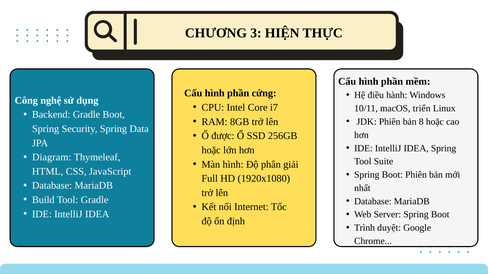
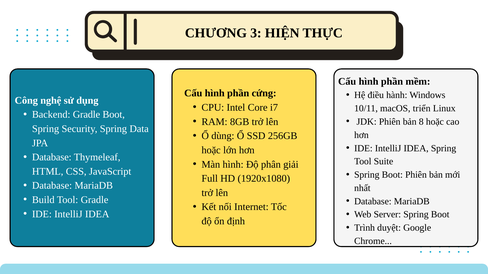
được: được -> dùng (223, 136)
Diagram: Diagram -> Database (52, 158)
